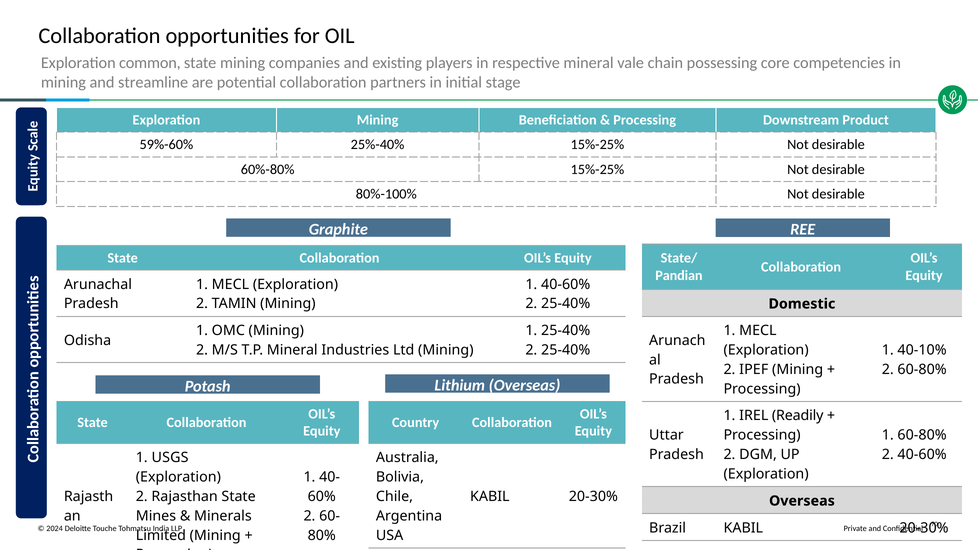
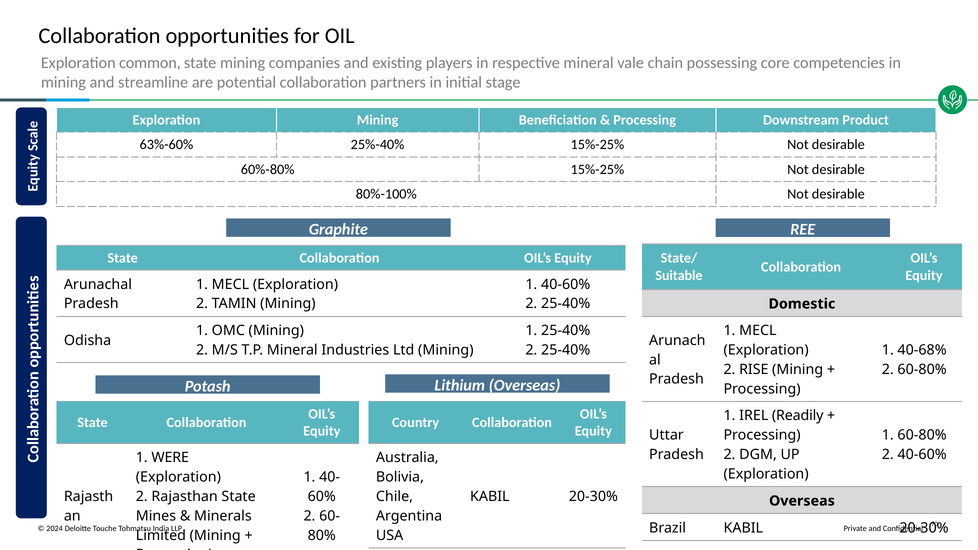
59%-60%: 59%-60% -> 63%-60% (166, 145)
Pandian: Pandian -> Suitable (679, 276)
40-10%: 40-10% -> 40-68% (922, 350)
IPEF: IPEF -> RISE (754, 370)
USGS: USGS -> WERE (170, 458)
